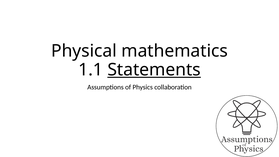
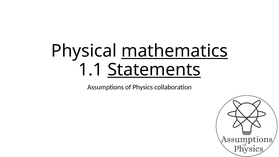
mathematics underline: none -> present (175, 51)
